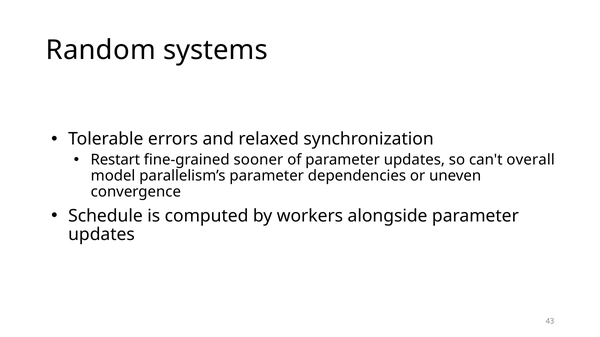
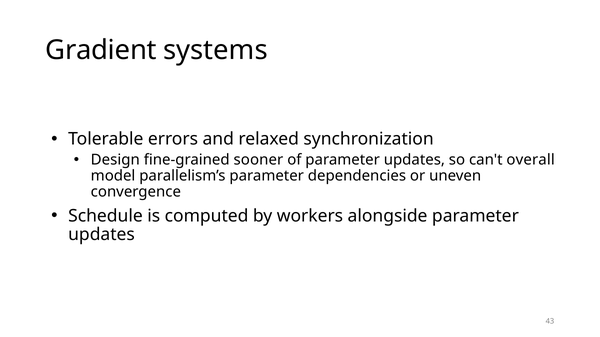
Random: Random -> Gradient (101, 50)
Restart: Restart -> Design (115, 160)
